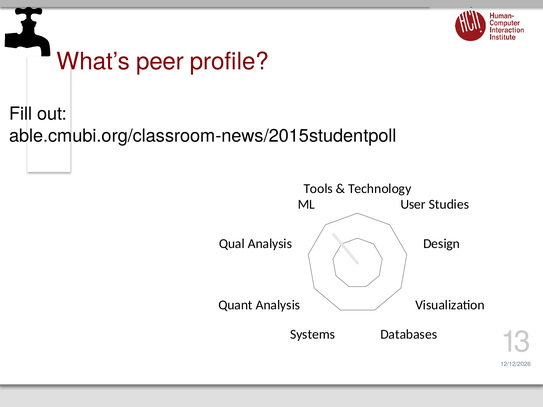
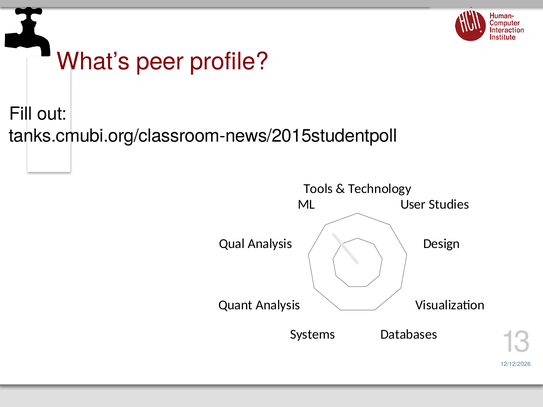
able.cmubi.org/classroom-news/2015studentpoll: able.cmubi.org/classroom-news/2015studentpoll -> tanks.cmubi.org/classroom-news/2015studentpoll (203, 136)
